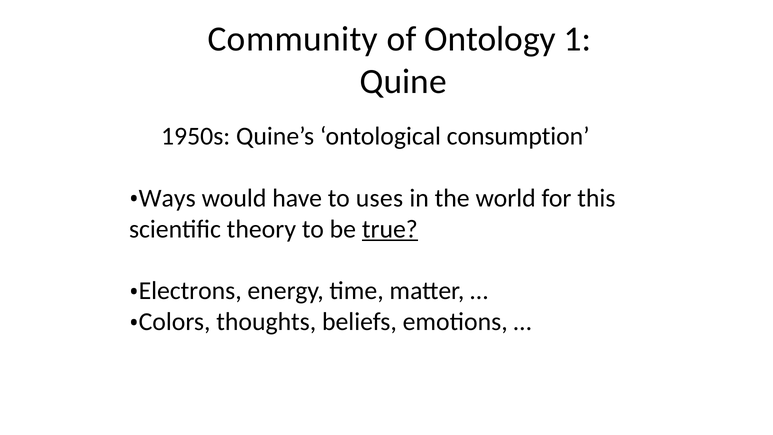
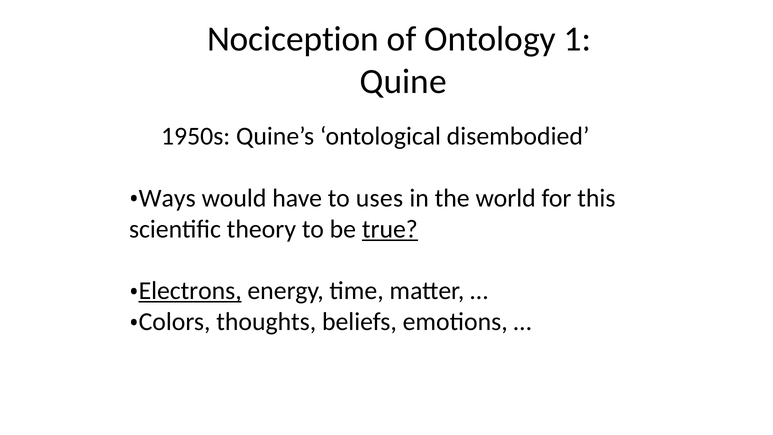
Community: Community -> Nociception (293, 39)
consumption: consumption -> disembodied (518, 136)
Electrons underline: none -> present (190, 291)
